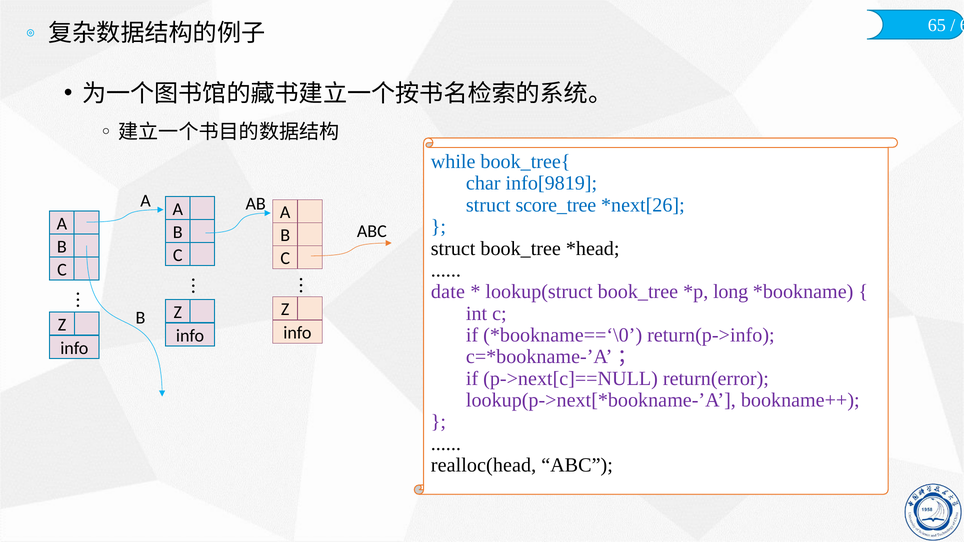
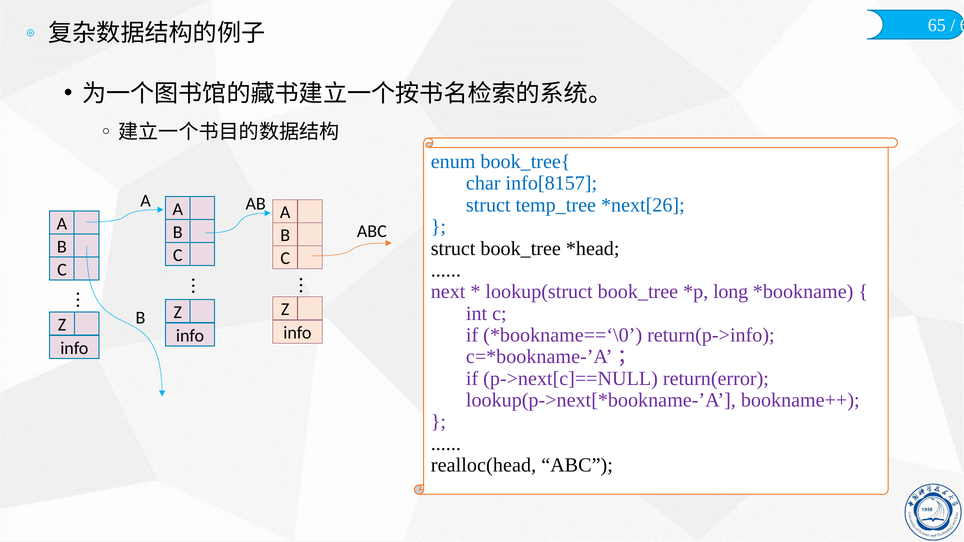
while: while -> enum (453, 162)
info[9819: info[9819 -> info[8157 (551, 183)
score_tree: score_tree -> temp_tree (556, 205)
date: date -> next (448, 292)
